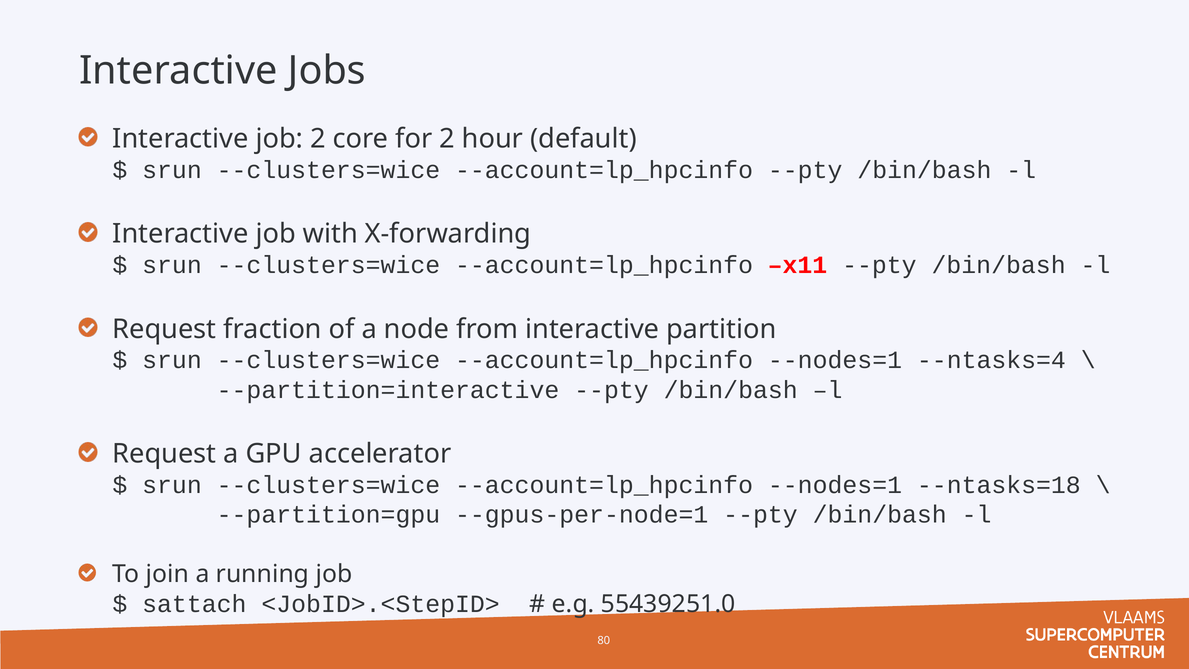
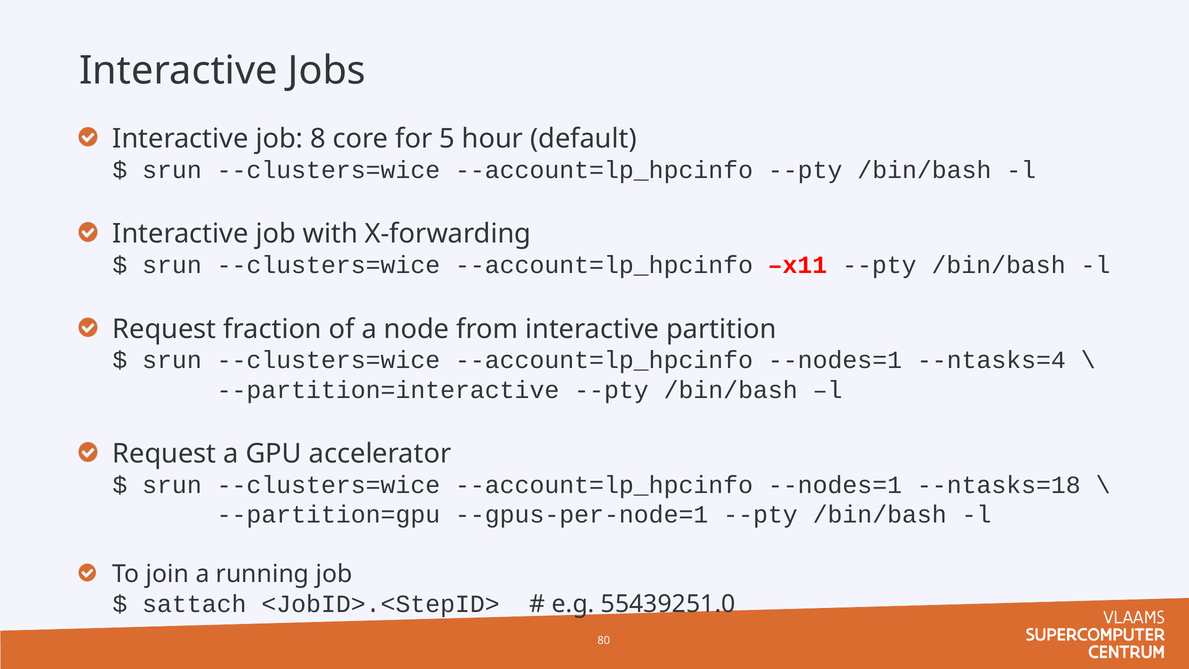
job 2: 2 -> 8 (318, 139)
for 2: 2 -> 5 (447, 139)
